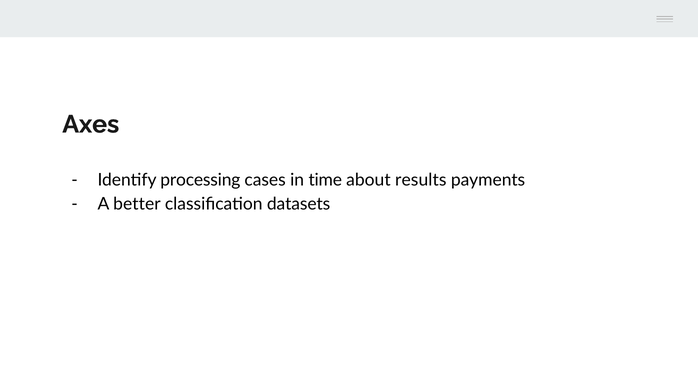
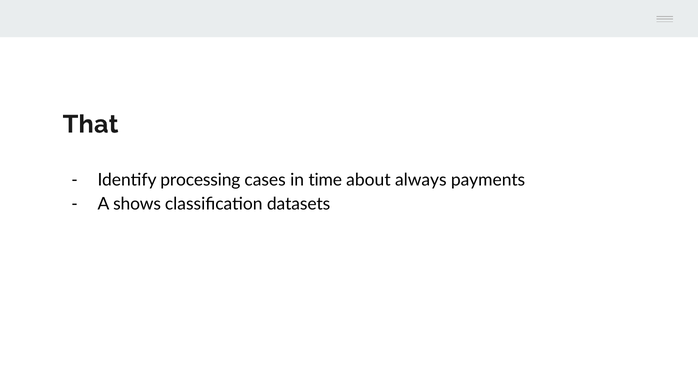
Axes: Axes -> That (91, 125)
results: results -> always (421, 181)
better: better -> shows (137, 205)
